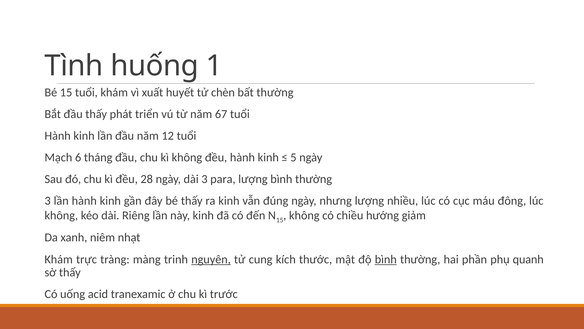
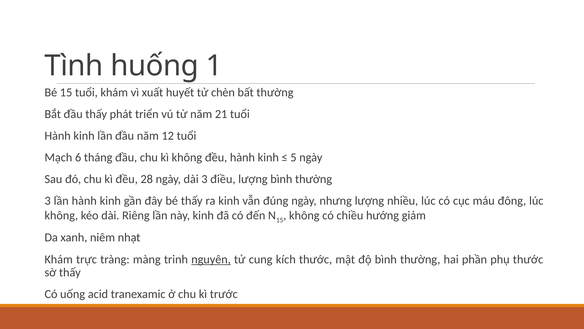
67: 67 -> 21 (221, 114)
para: para -> điều (223, 179)
bình underline: present -> none (386, 259)
phụ quanh: quanh -> thước (528, 259)
